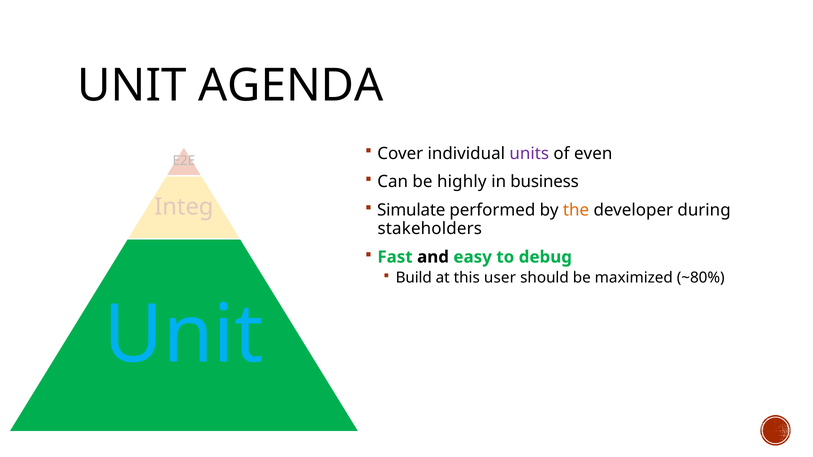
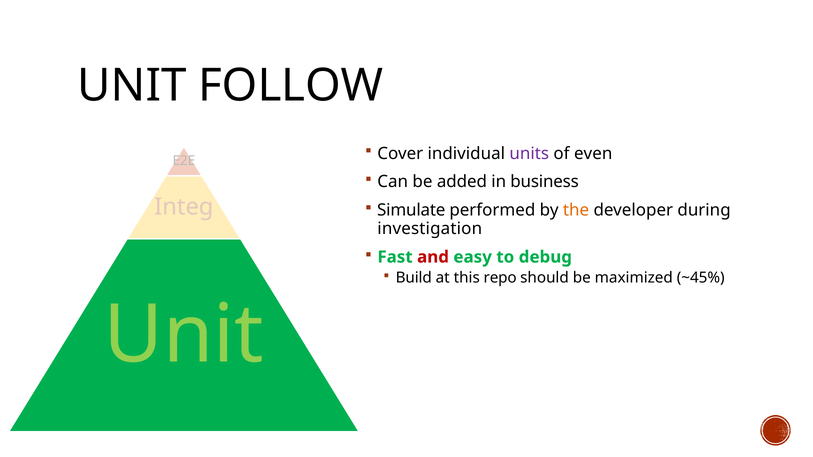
AGENDA: AGENDA -> FOLLOW (291, 86)
highly: highly -> added (462, 182)
stakeholders: stakeholders -> investigation (430, 229)
and colour: black -> red (433, 257)
user: user -> repo (500, 278)
~80%: ~80% -> ~45% (701, 278)
Unit colour: light blue -> light green (184, 335)
